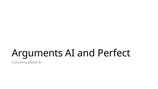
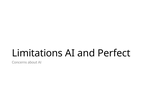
Arguments: Arguments -> Limitations (37, 53)
